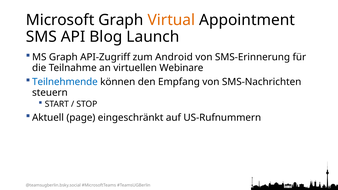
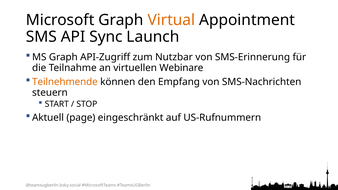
Blog: Blog -> Sync (106, 37)
Android: Android -> Nutzbar (174, 57)
Teilnehmende colour: blue -> orange (65, 82)
